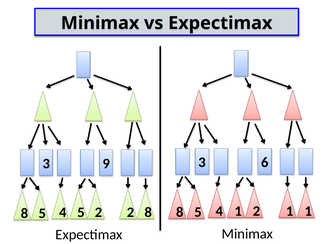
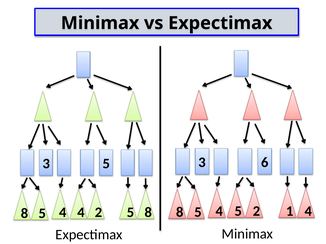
3 9: 9 -> 5 (106, 164)
4 1: 1 -> 5 (238, 212)
1 1: 1 -> 4 (308, 212)
4 5: 5 -> 4 (81, 213)
2 2: 2 -> 5 (131, 213)
